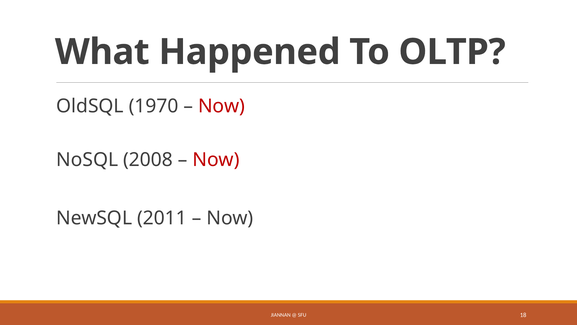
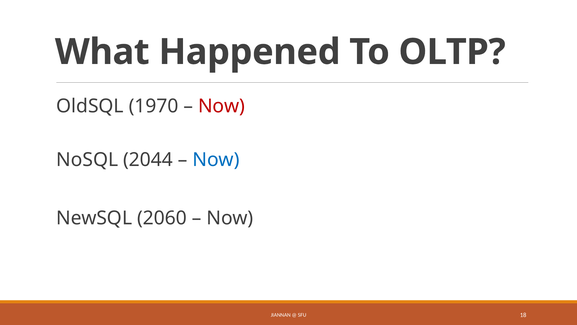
2008: 2008 -> 2044 (148, 159)
Now colour: red -> blue (216, 159)
2011: 2011 -> 2060 (162, 218)
